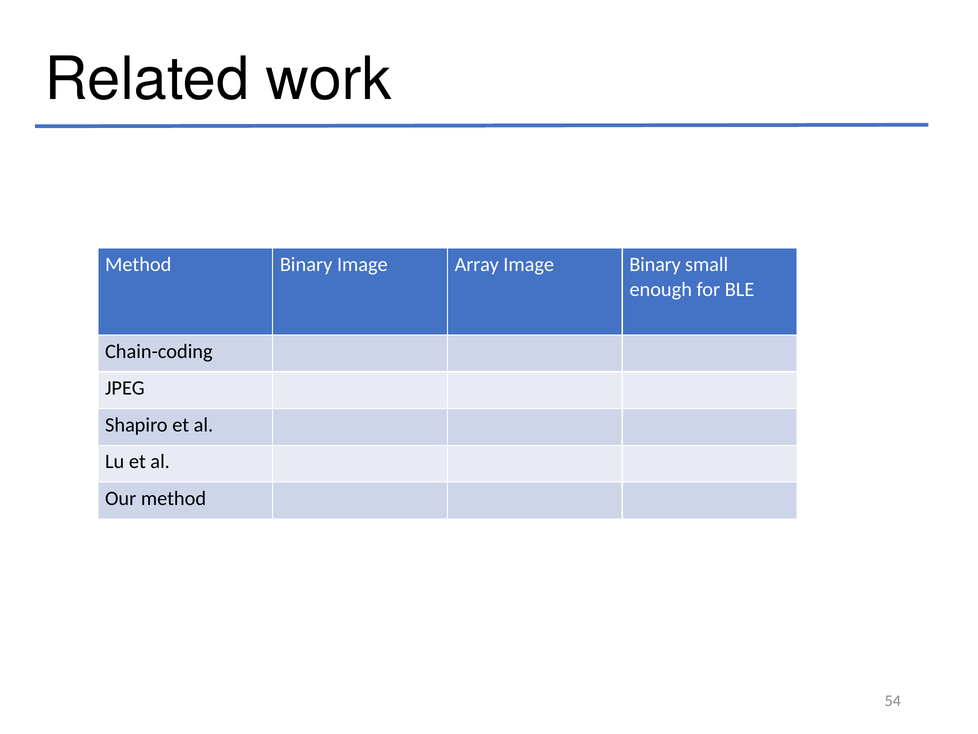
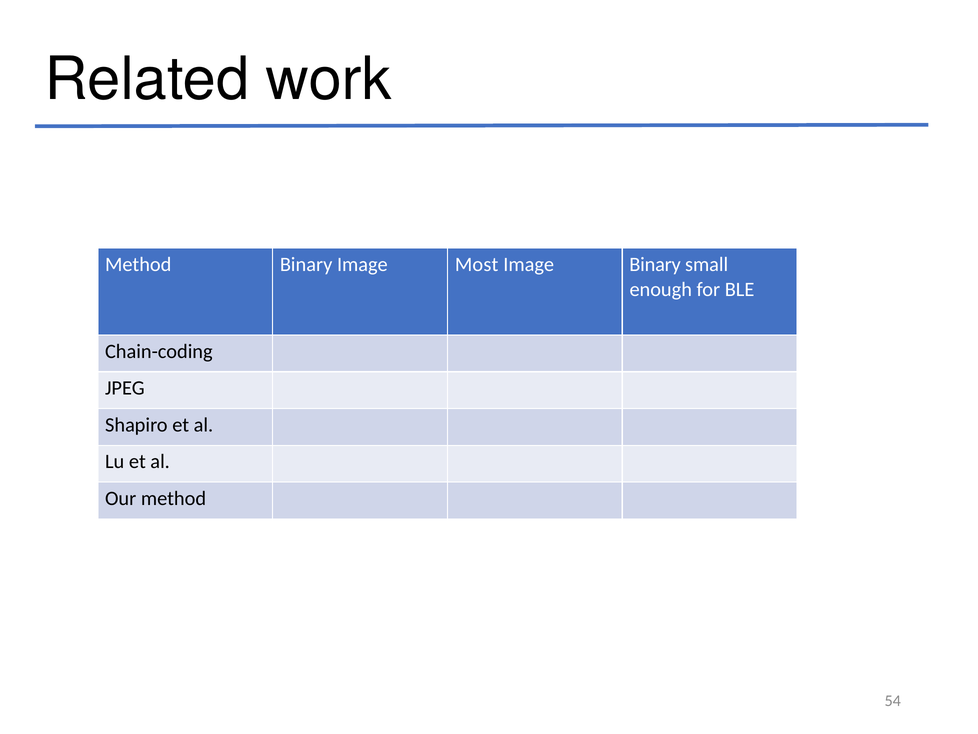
Array: Array -> Most (477, 264)
